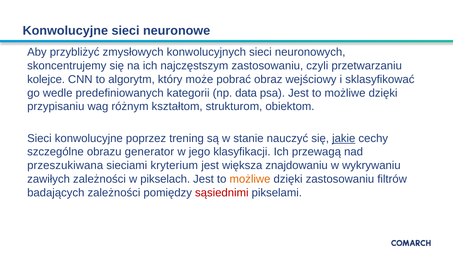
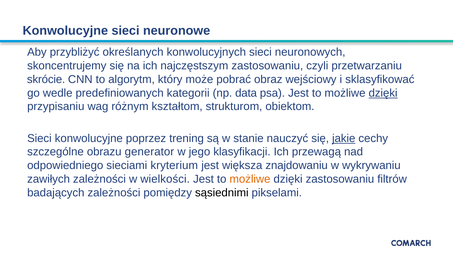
zmysłowych: zmysłowych -> określanych (133, 52)
kolejce: kolejce -> skrócie (46, 79)
dzięki underline: none -> present (383, 93)
przeszukiwana: przeszukiwana -> odpowiedniego (65, 165)
pikselach: pikselach -> wielkości (165, 179)
sąsiednimi colour: red -> black (222, 193)
